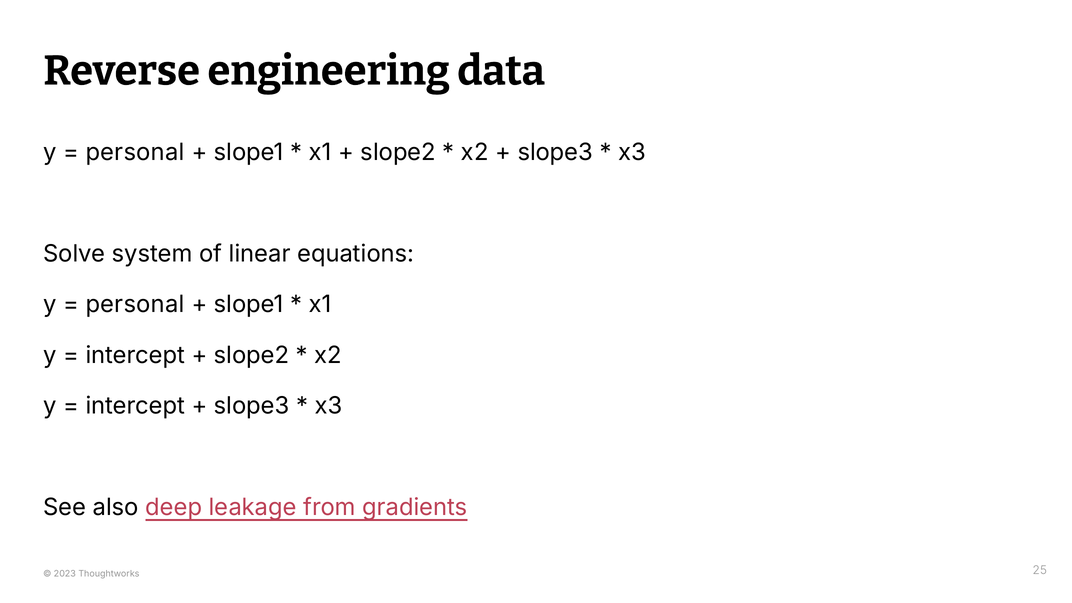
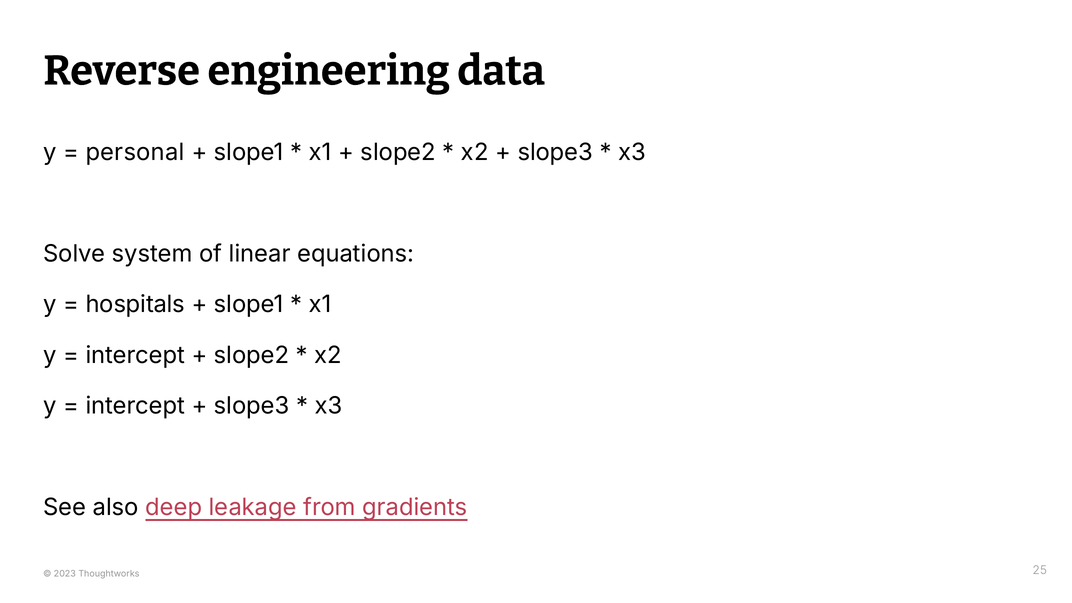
personal: personal -> hospitals (135, 305)
